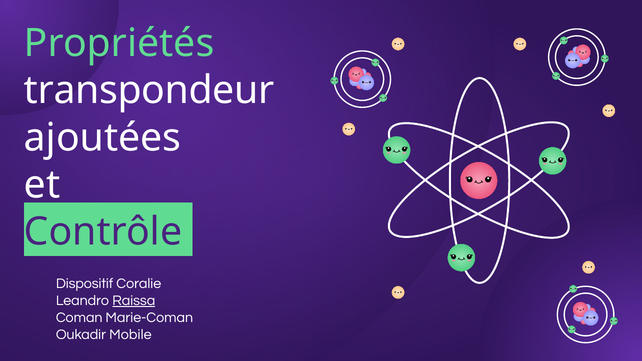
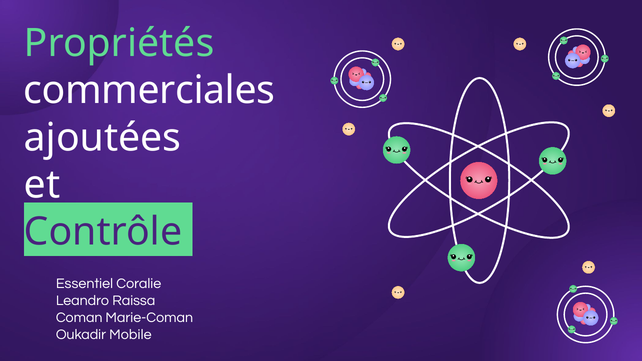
transpondeur: transpondeur -> commerciales (149, 91)
Dispositif: Dispositif -> Essentiel (84, 283)
Raissa underline: present -> none (134, 301)
